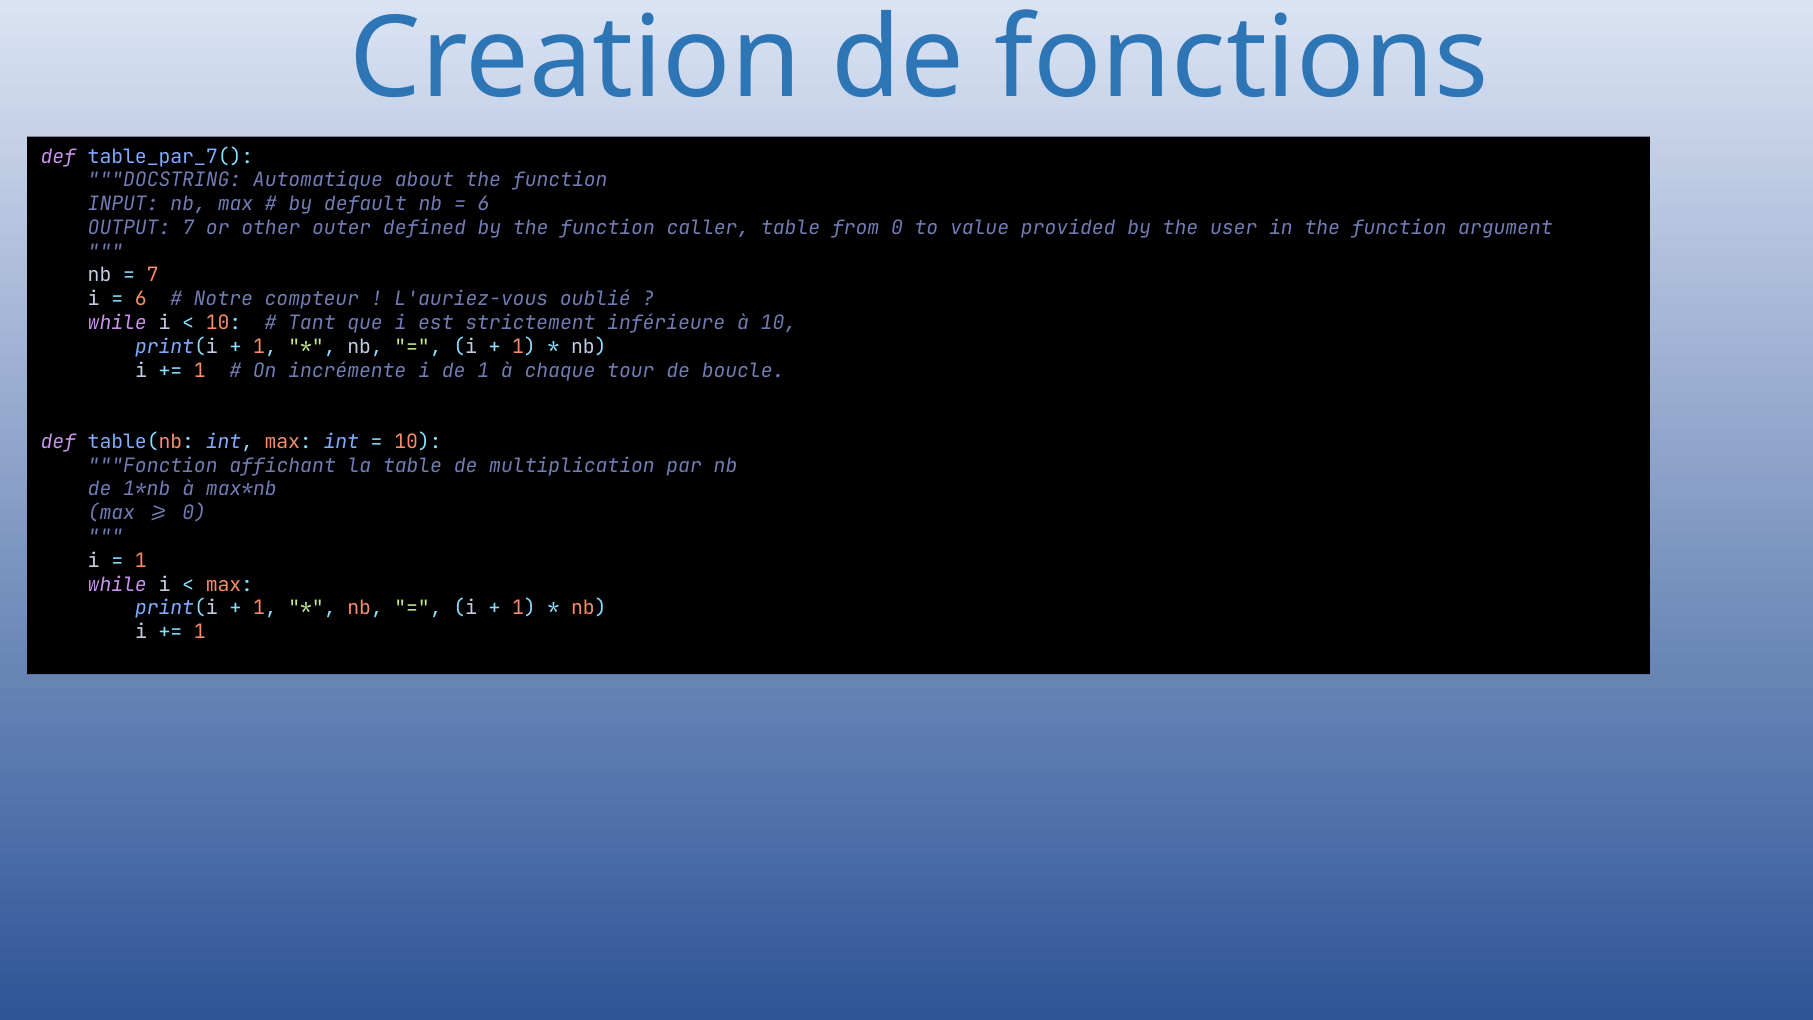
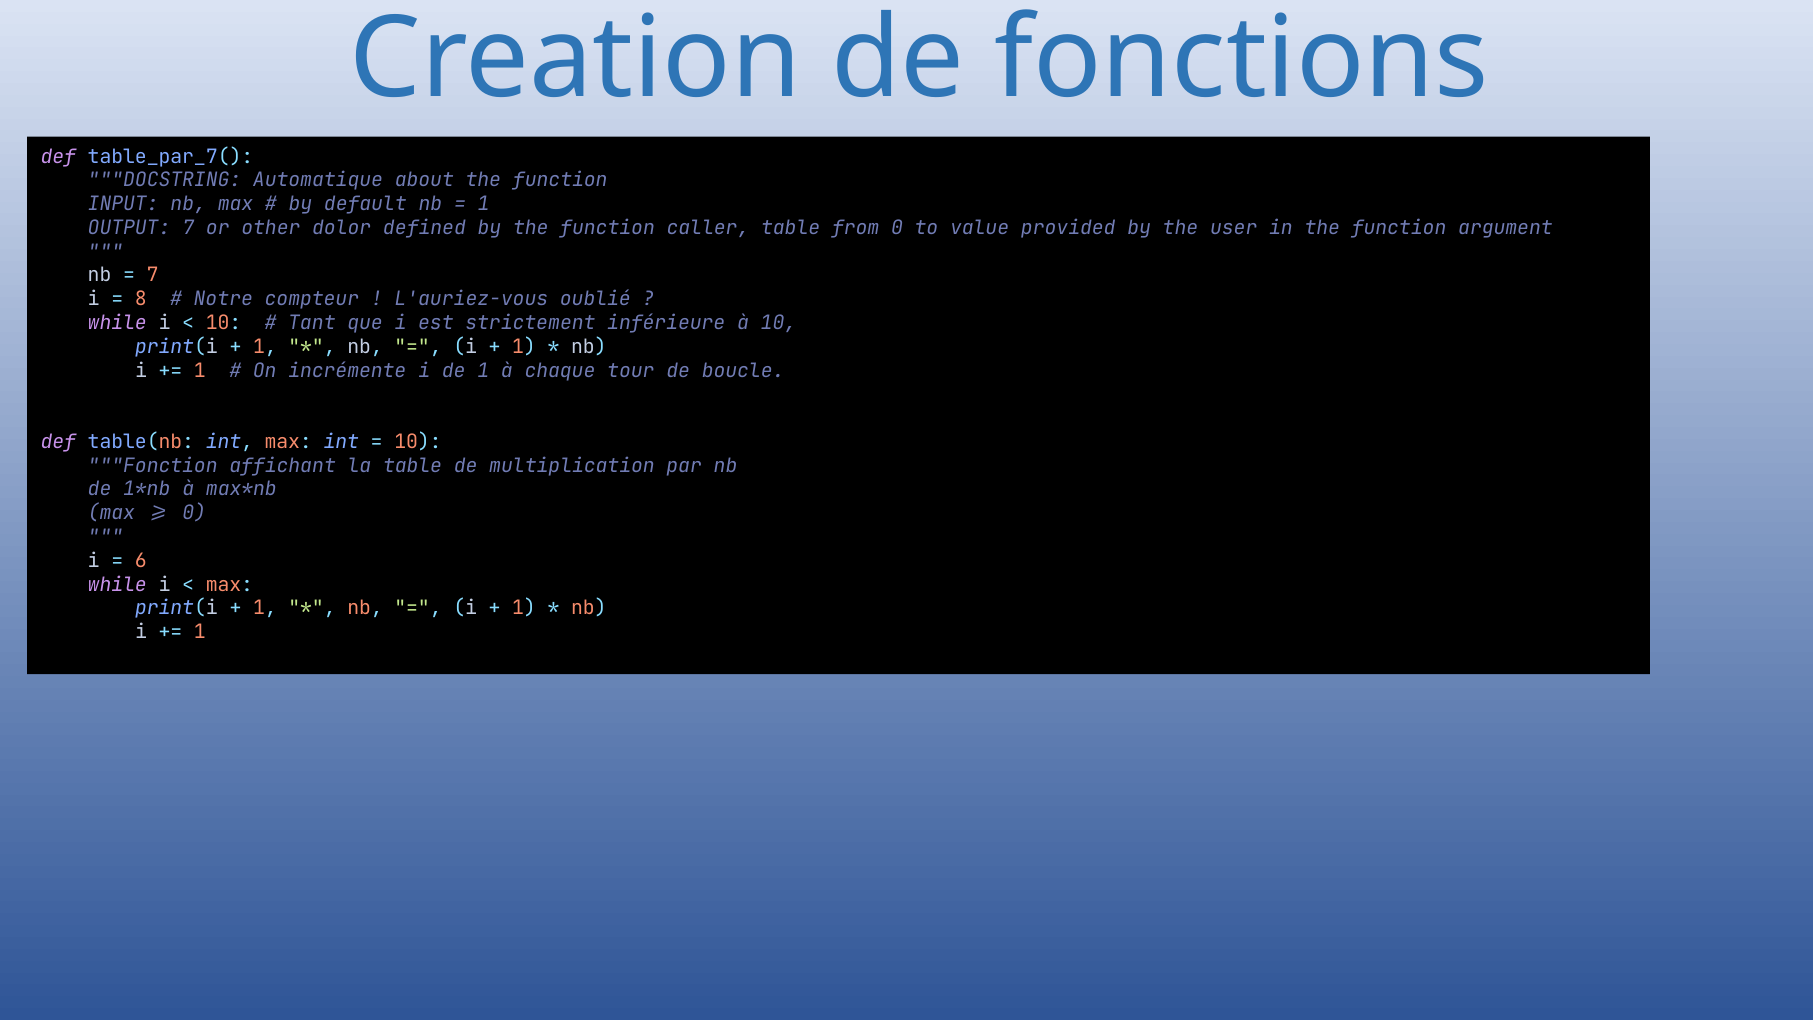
6: 6 -> 1 (484, 204)
outer: outer -> dolor (342, 228)
6: 6 -> 8 (141, 299)
1: 1 -> 6 (141, 561)
